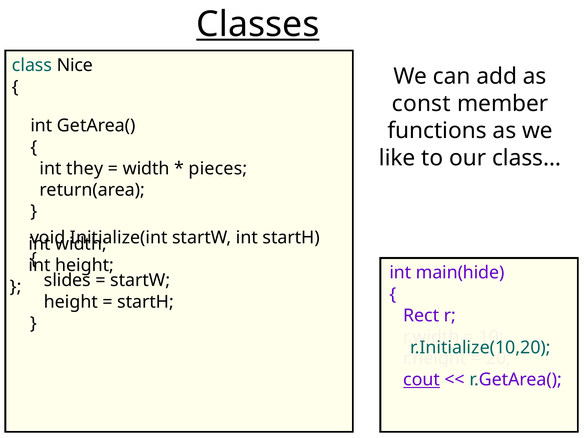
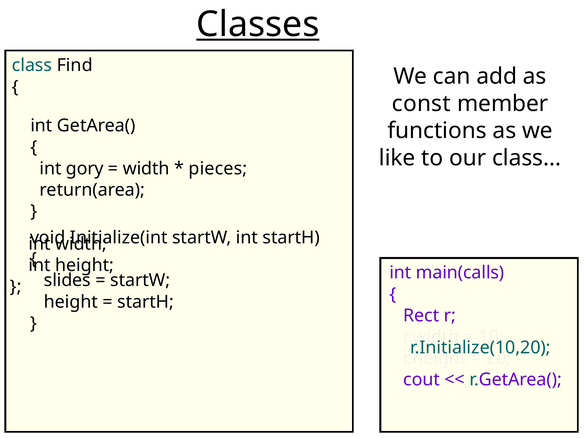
Nice: Nice -> Find (75, 65)
they: they -> gory (85, 169)
main(hide: main(hide -> main(calls (460, 273)
cout underline: present -> none (422, 380)
